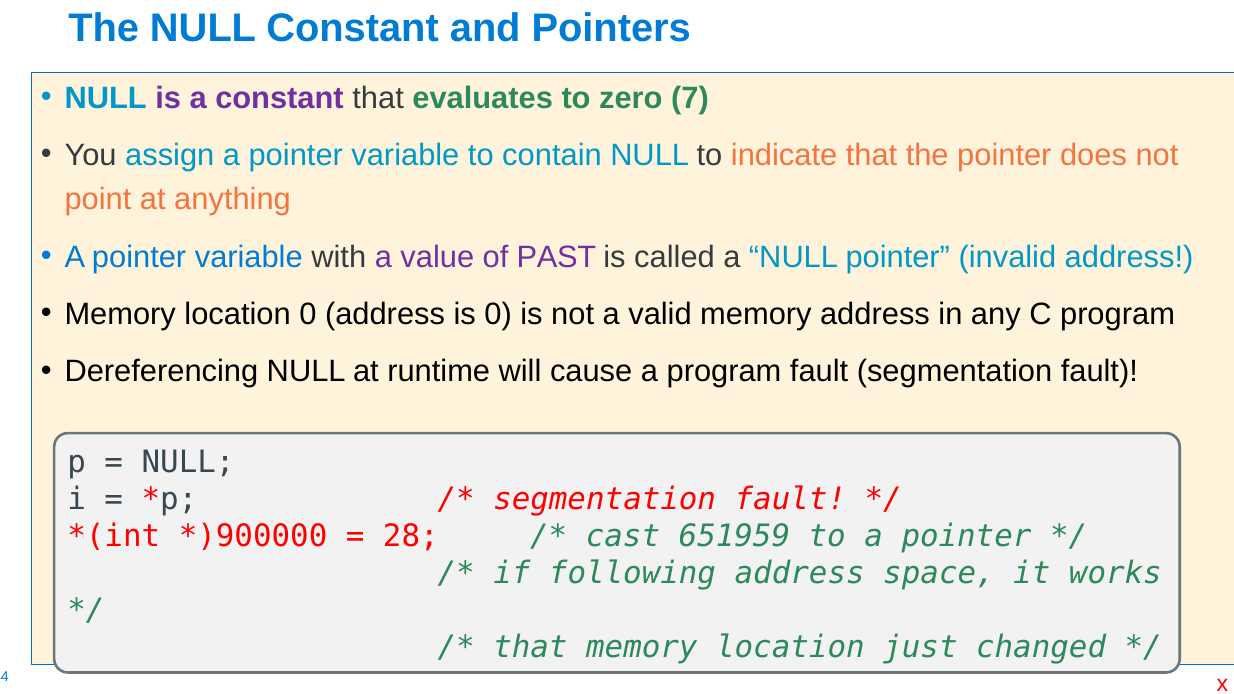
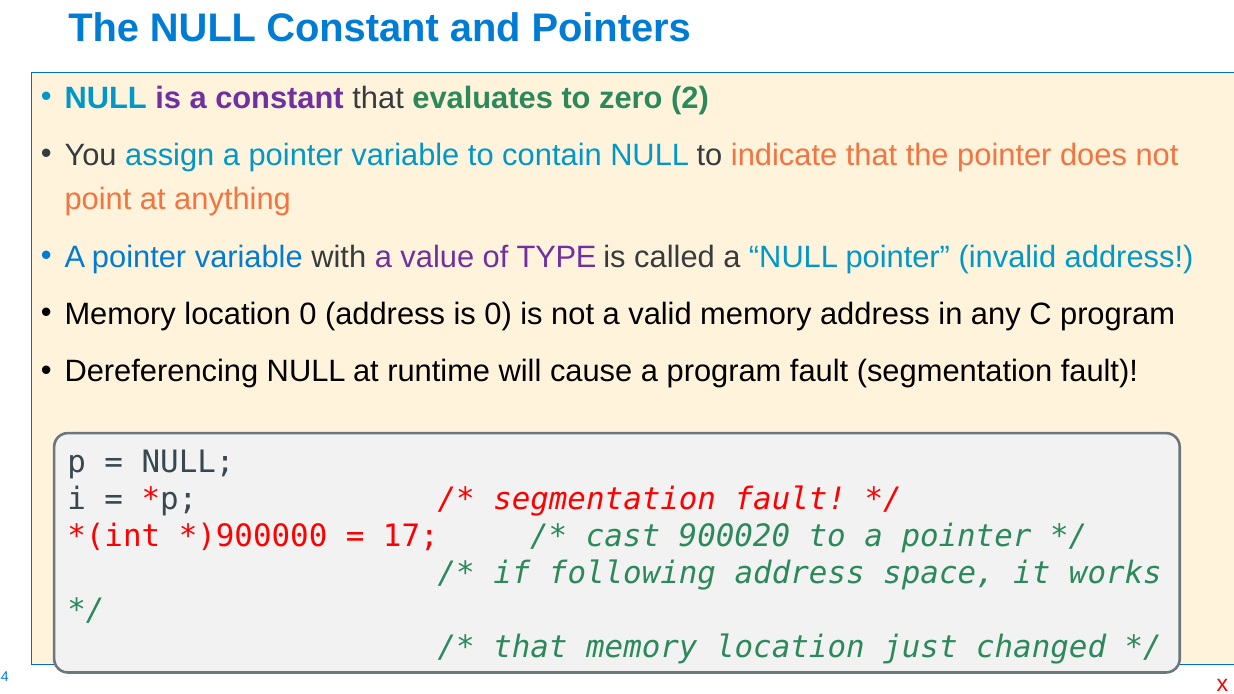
7: 7 -> 2 (690, 98)
PAST: PAST -> TYPE (557, 257)
28: 28 -> 17 (411, 537)
651959: 651959 -> 900020 (734, 537)
